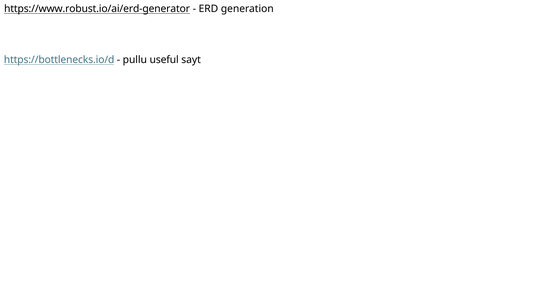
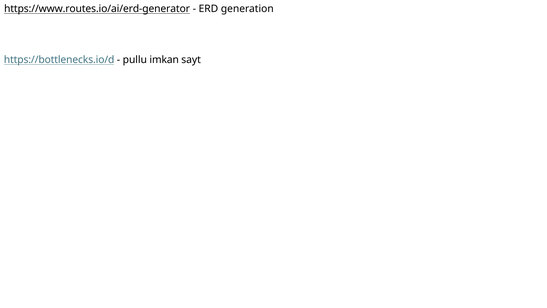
https://www.robust.io/ai/erd-generator: https://www.robust.io/ai/erd-generator -> https://www.routes.io/ai/erd-generator (97, 9)
useful: useful -> imkan (164, 60)
